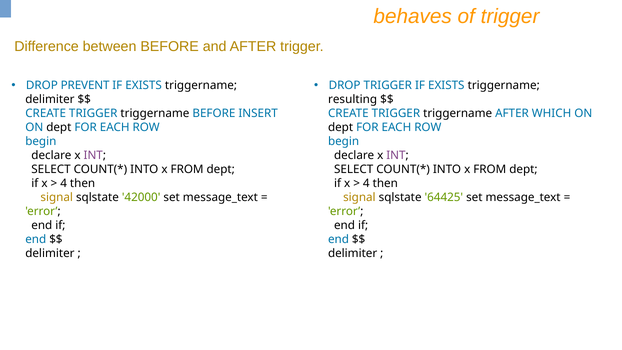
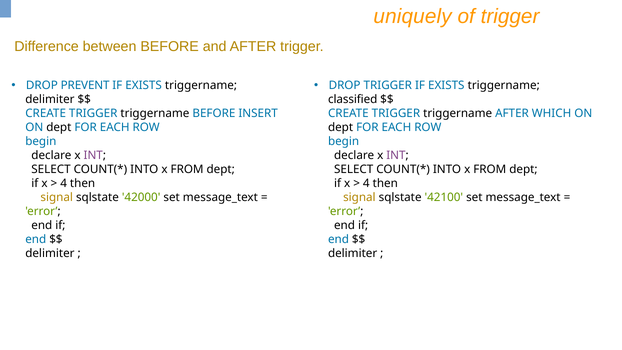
behaves: behaves -> uniquely (413, 16)
resulting: resulting -> classified (353, 99)
64425: 64425 -> 42100 (444, 197)
